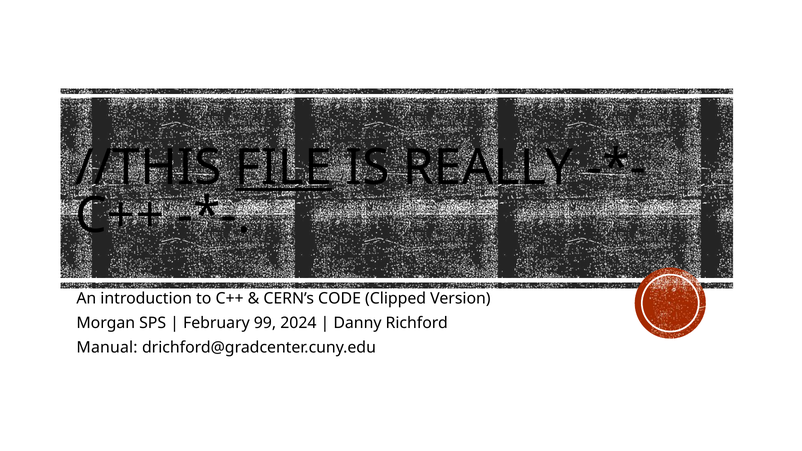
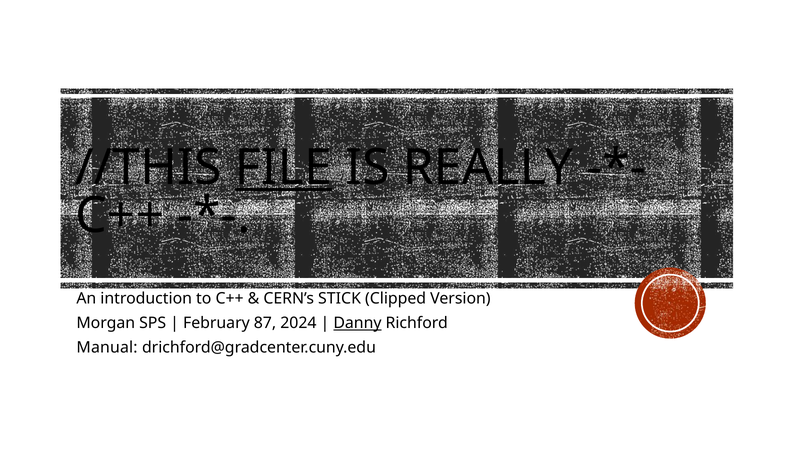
CODE: CODE -> STICK (340, 299)
99: 99 -> 87 (265, 323)
Danny underline: none -> present (357, 323)
